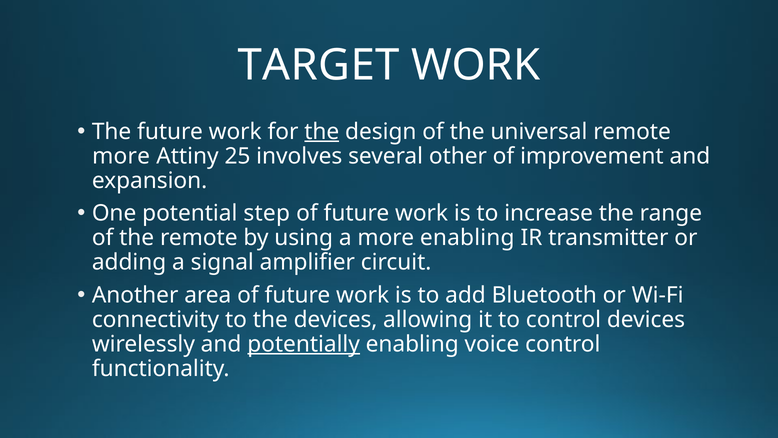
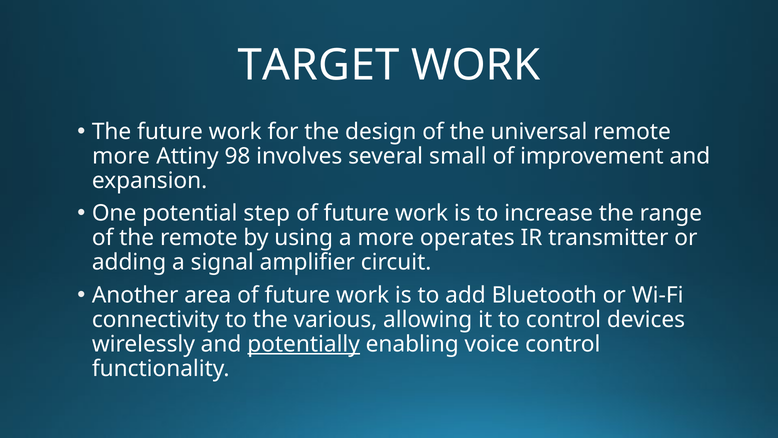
the underline: present -> none (322, 132)
25: 25 -> 98 (238, 156)
other: other -> small (458, 156)
more enabling: enabling -> operates (467, 238)
the devices: devices -> various (335, 319)
